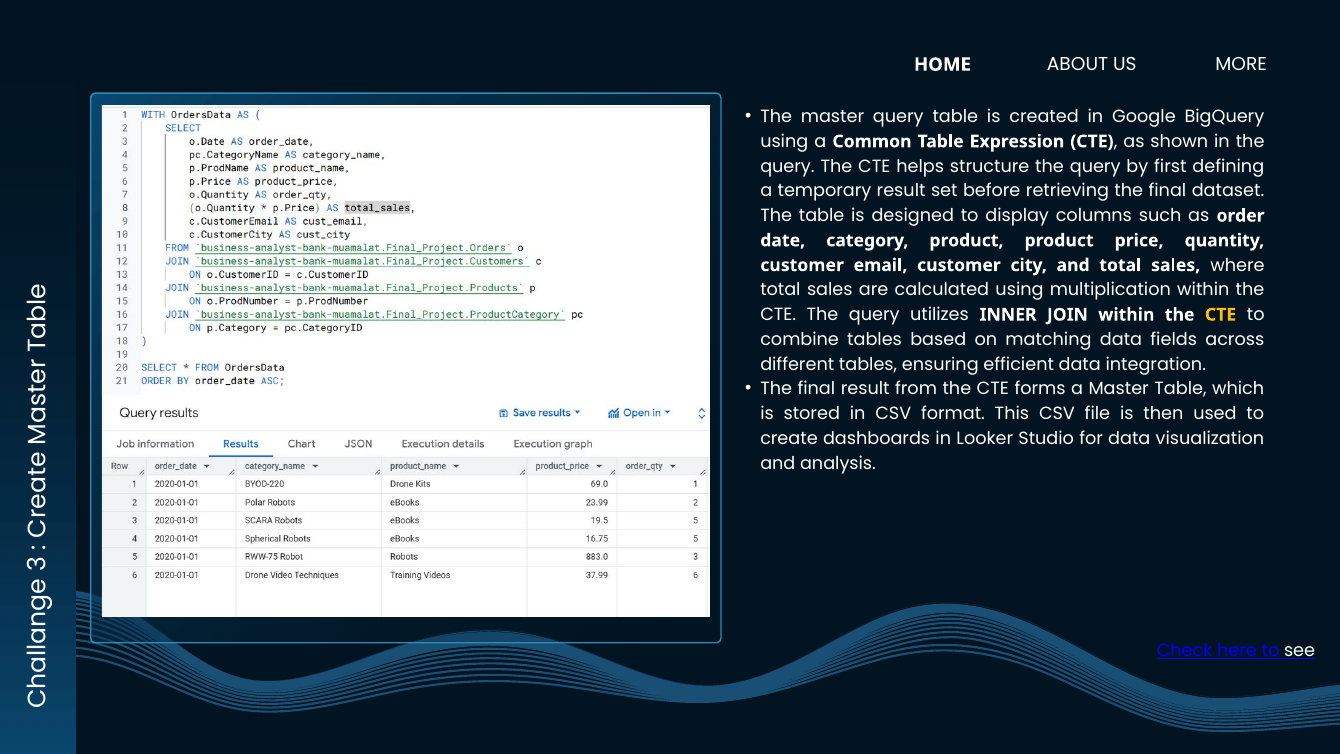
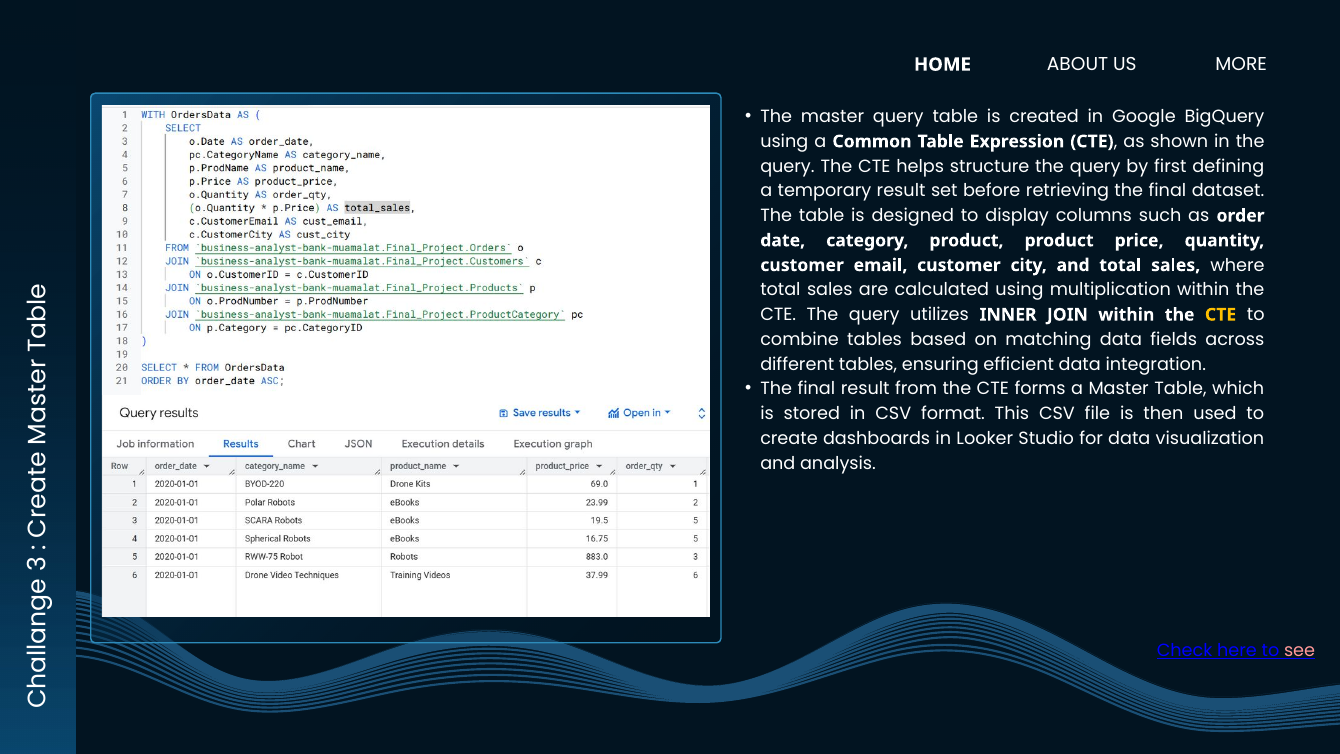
see colour: white -> pink (1300, 650)
